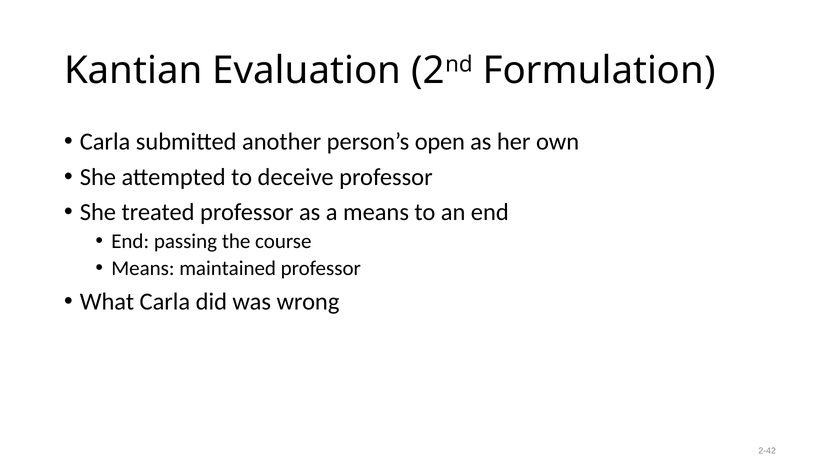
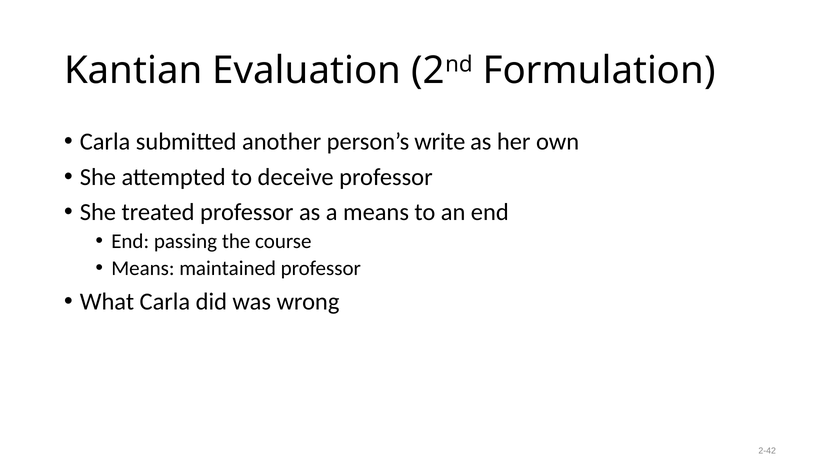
open: open -> write (440, 142)
